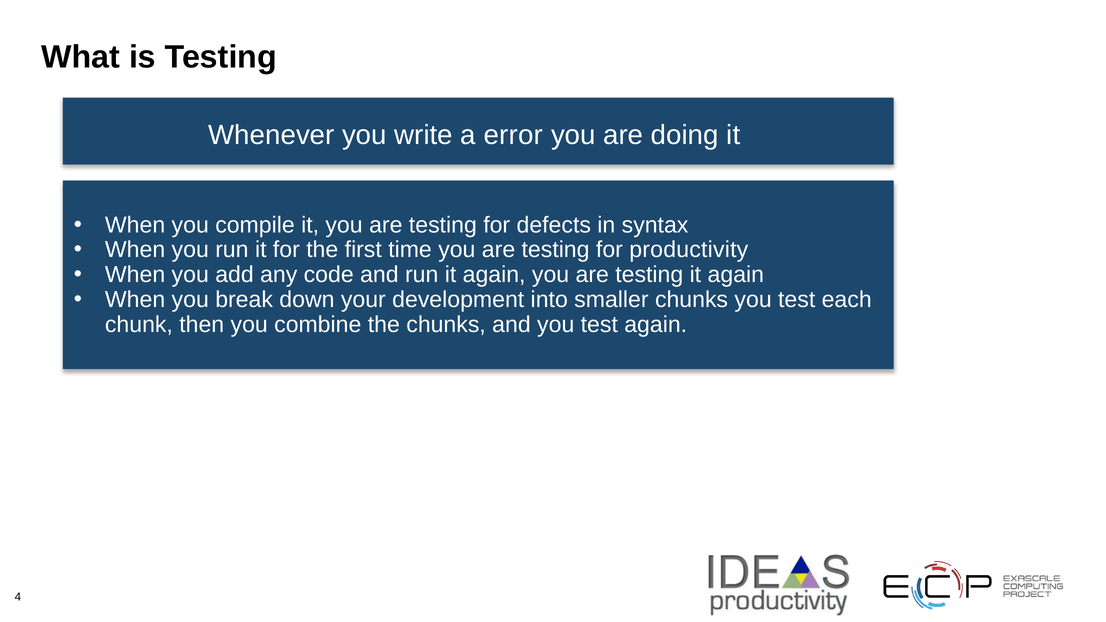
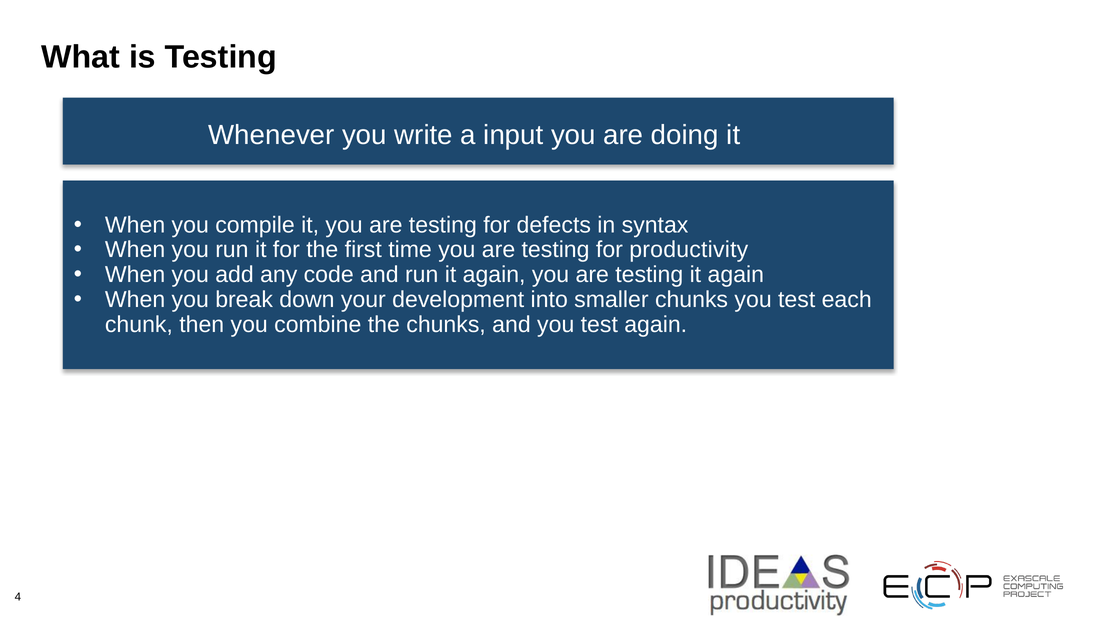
error: error -> input (513, 135)
